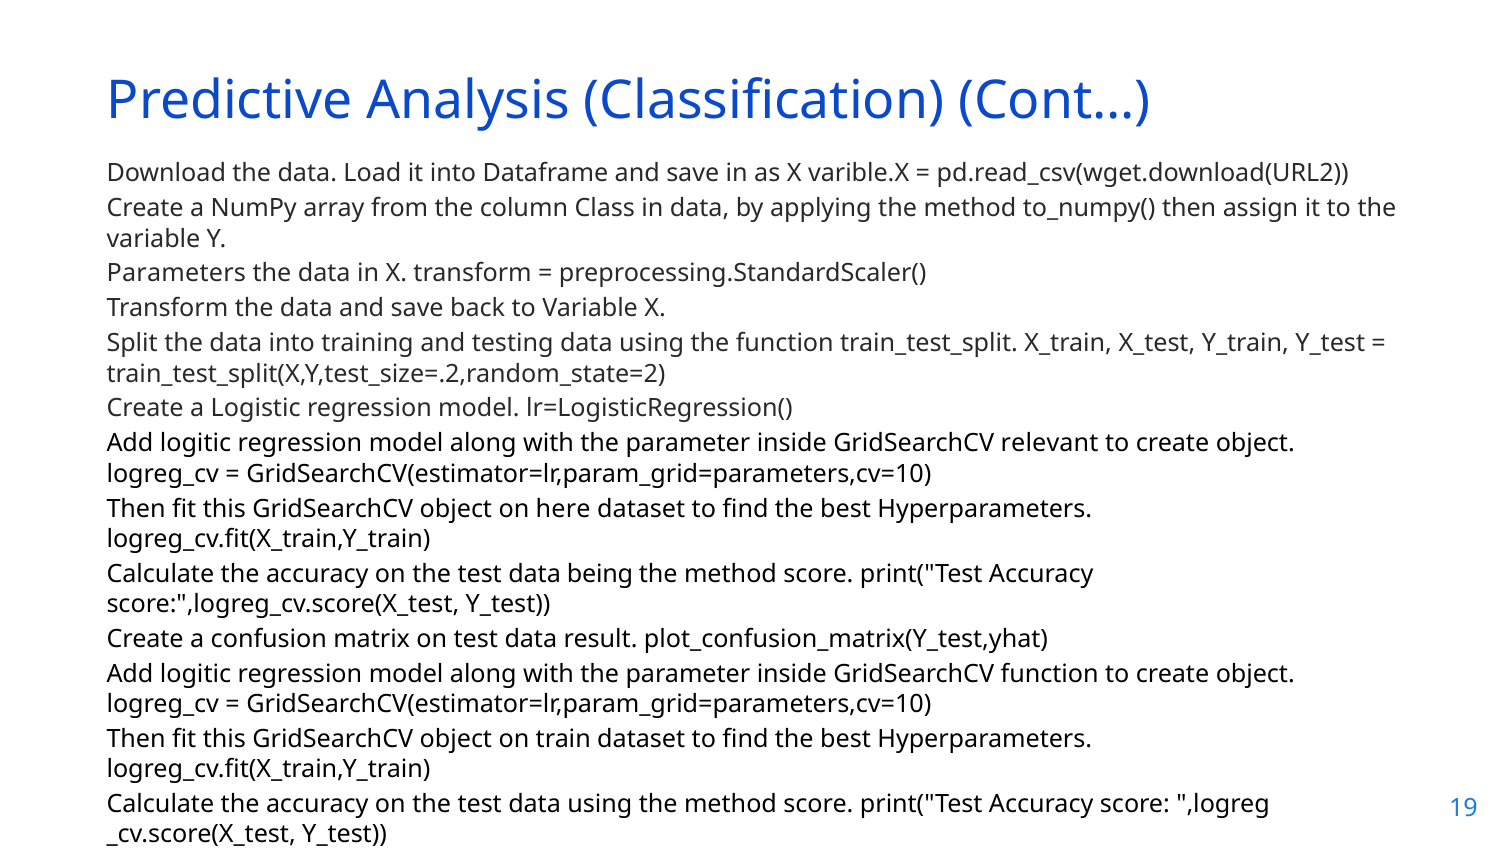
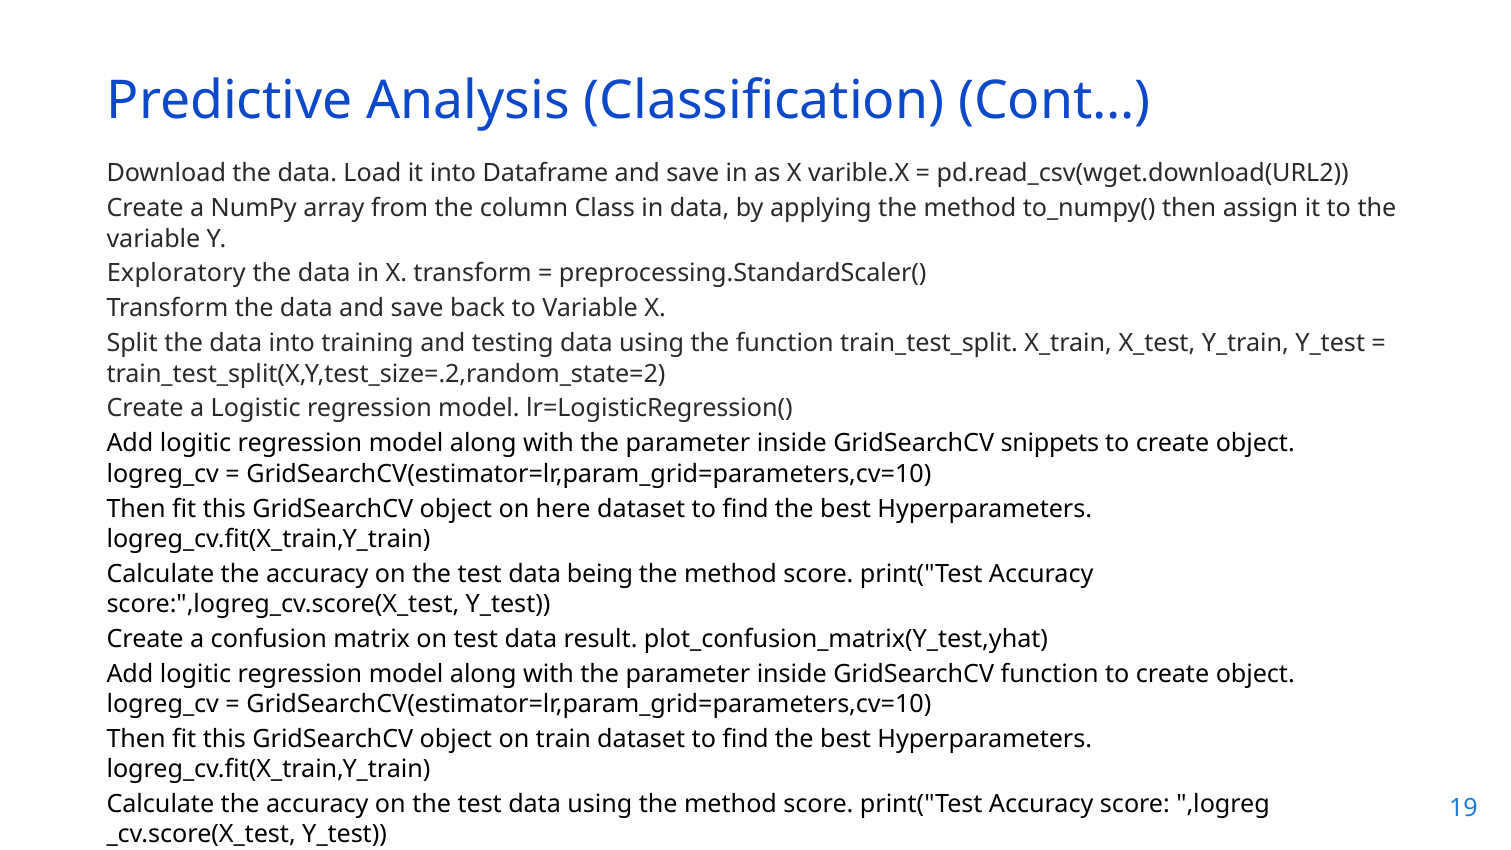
Parameters: Parameters -> Exploratory (176, 274)
relevant: relevant -> snippets (1050, 444)
